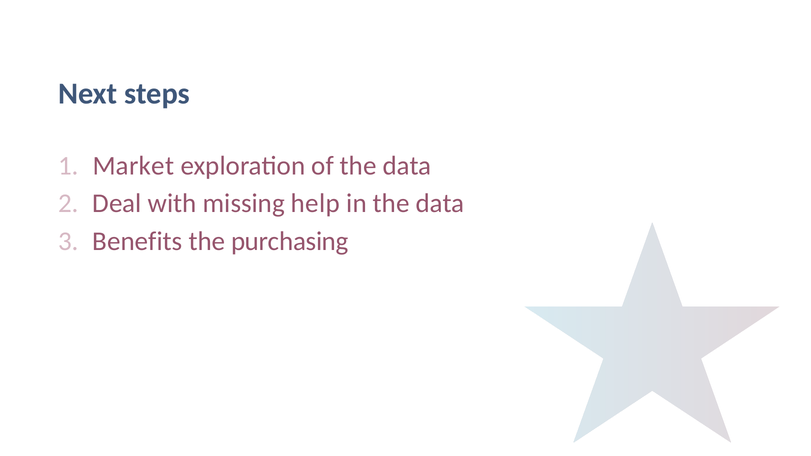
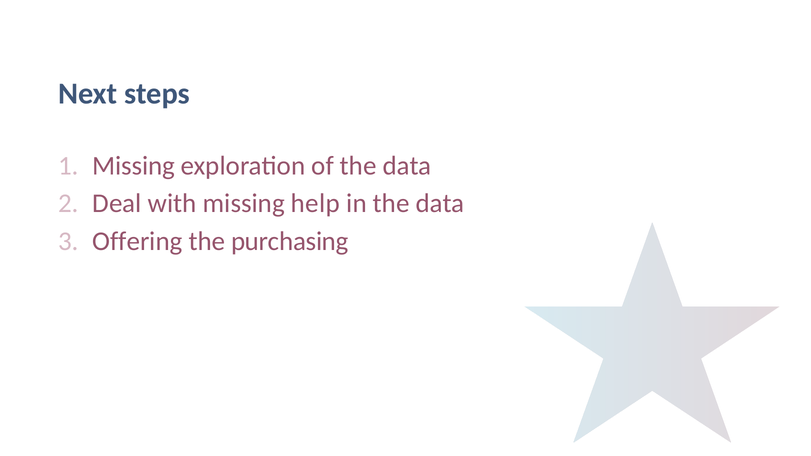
Market: Market -> Missing (134, 166)
Benefits: Benefits -> Offering (137, 241)
